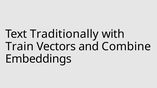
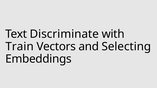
Traditionally: Traditionally -> Discriminate (64, 34)
Combine: Combine -> Selecting (126, 47)
